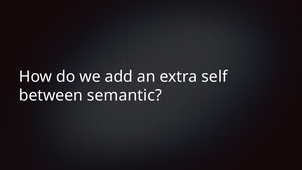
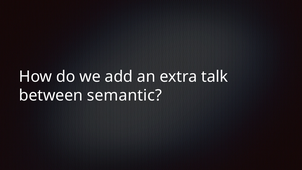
self: self -> talk (215, 77)
